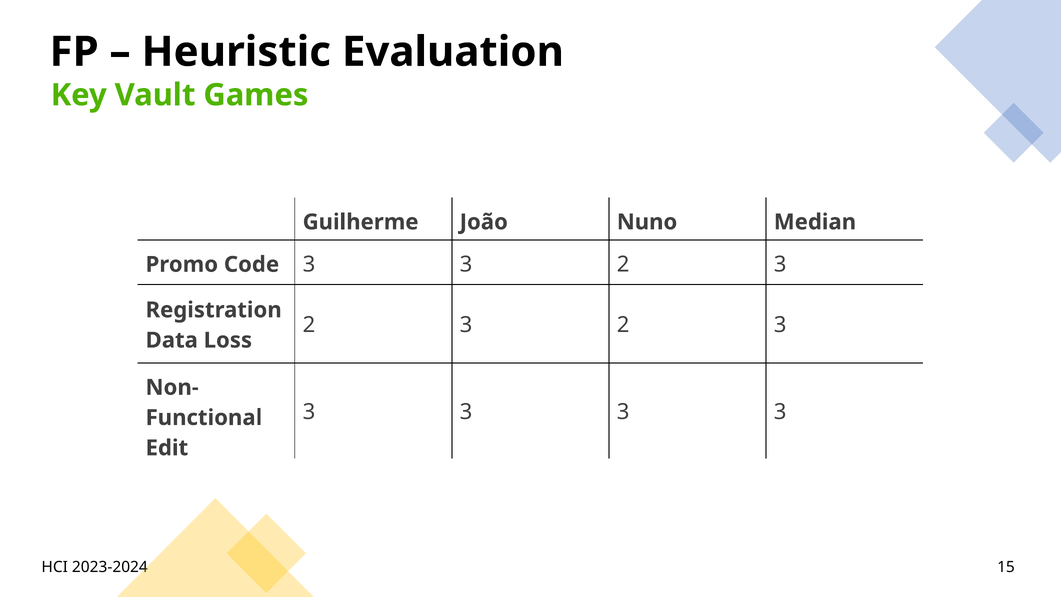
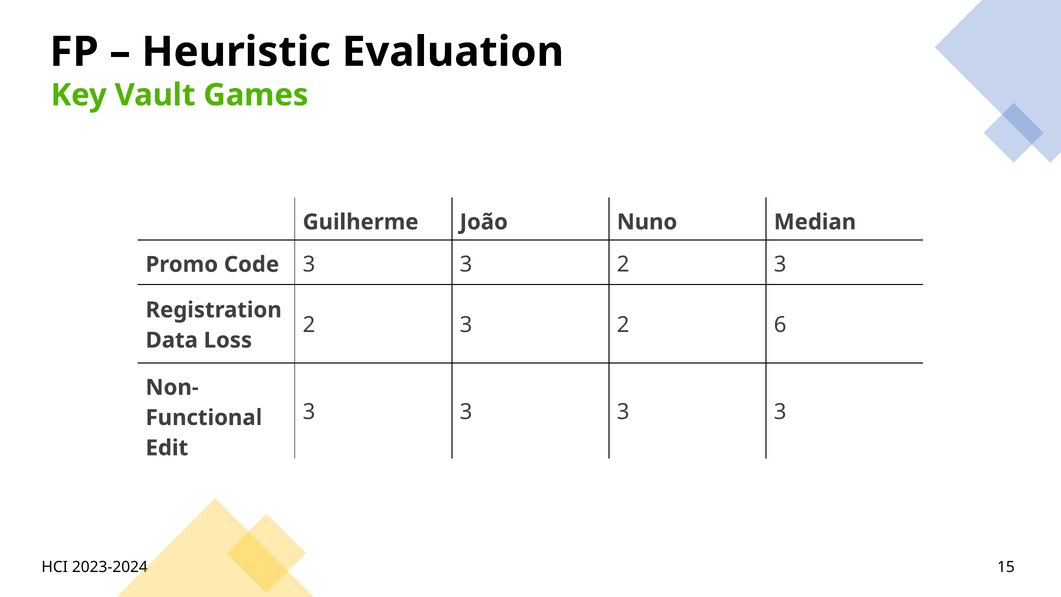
2 3 2 3: 3 -> 6 (780, 325)
